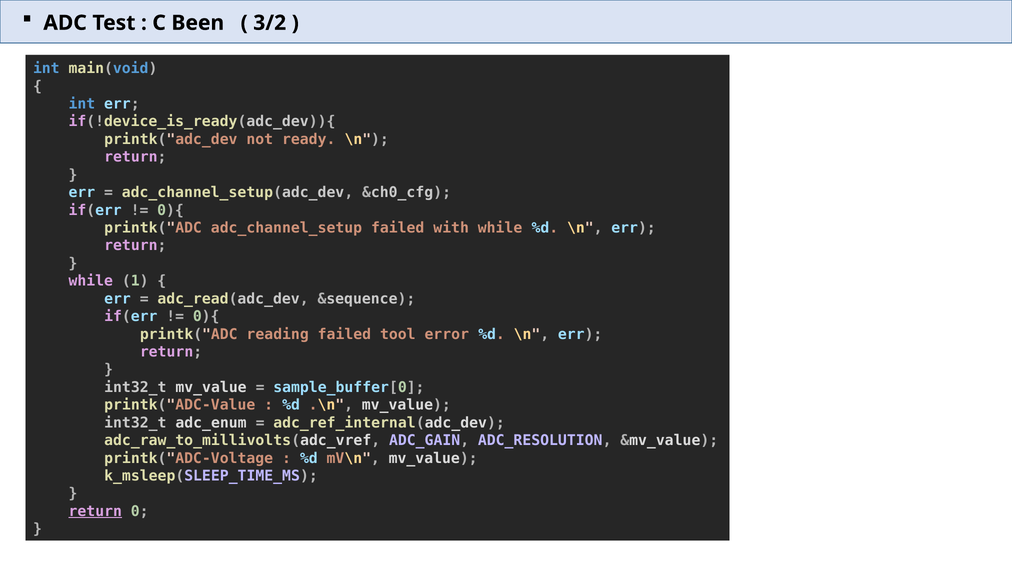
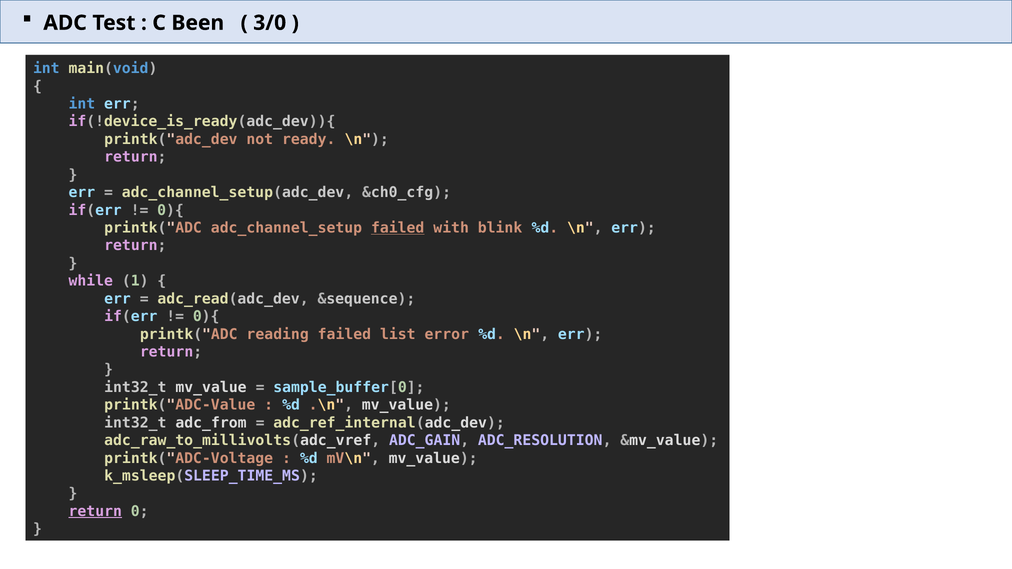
3/2: 3/2 -> 3/0 (270, 23)
failed underline: none -> present (398, 228)
with while: while -> blink (500, 228)
tool: tool -> list (398, 334)
adc_enum: adc_enum -> adc_from (211, 423)
